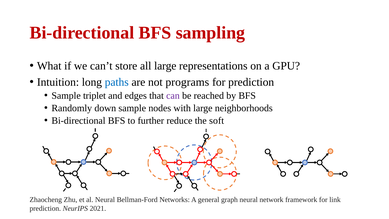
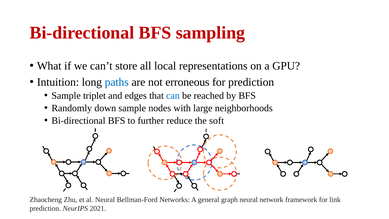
all large: large -> local (165, 66)
programs: programs -> erroneous (187, 82)
can colour: purple -> blue (173, 95)
